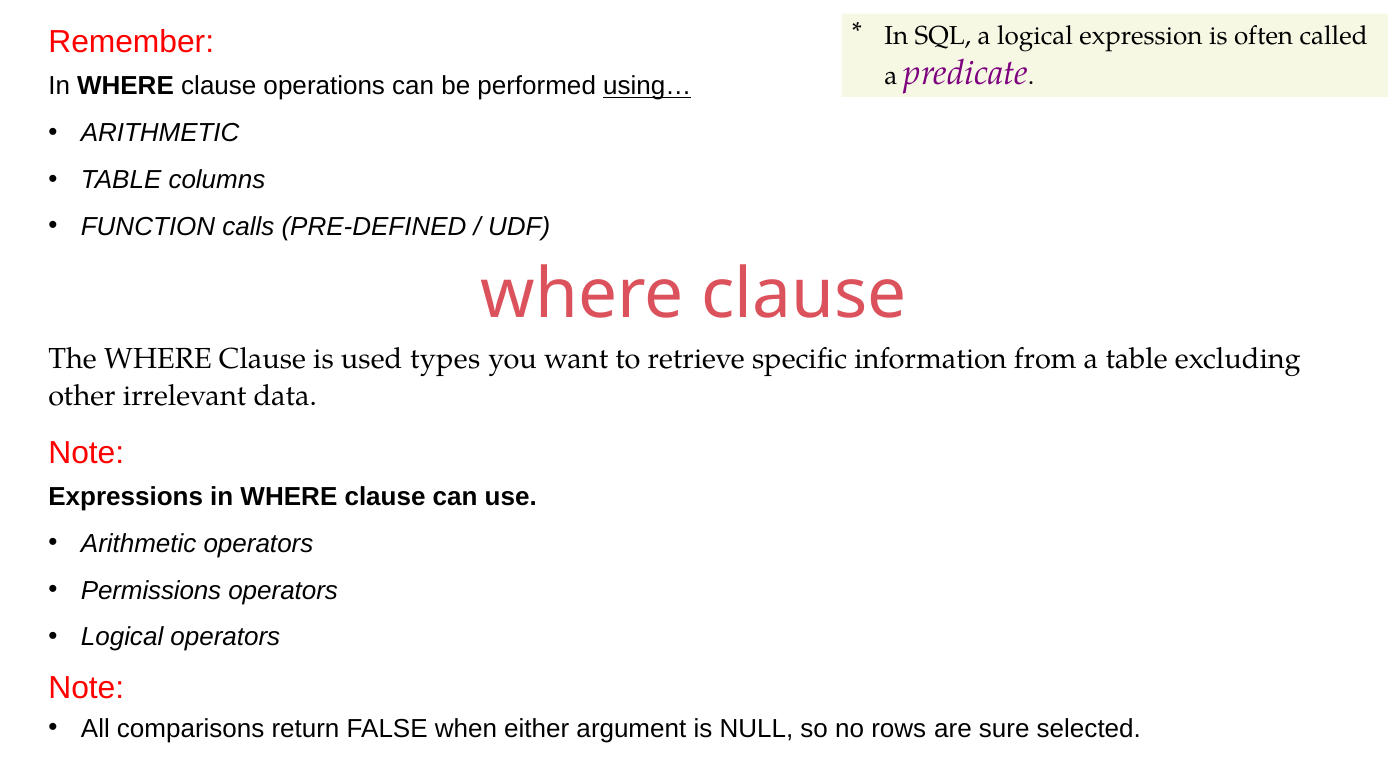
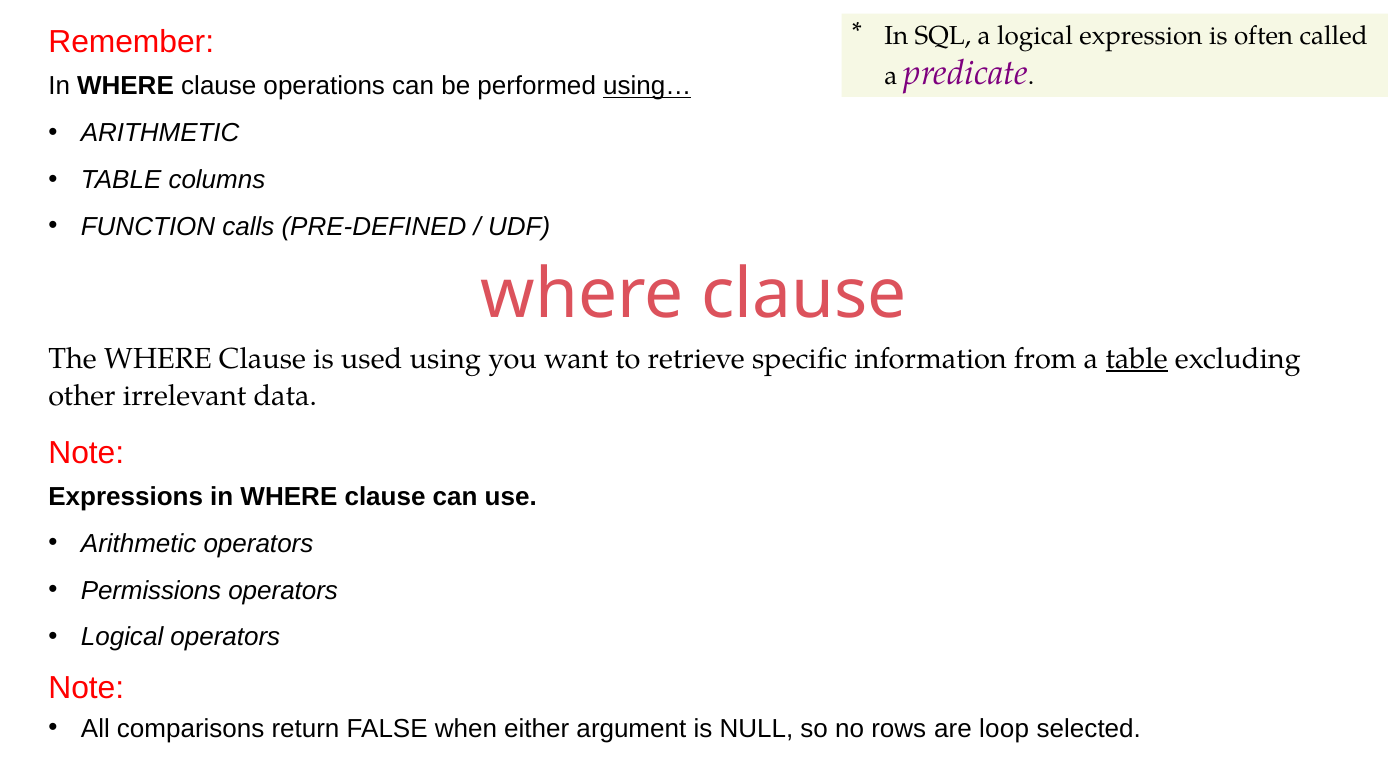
types: types -> using (445, 358)
table underline: none -> present (1137, 358)
sure: sure -> loop (1004, 729)
